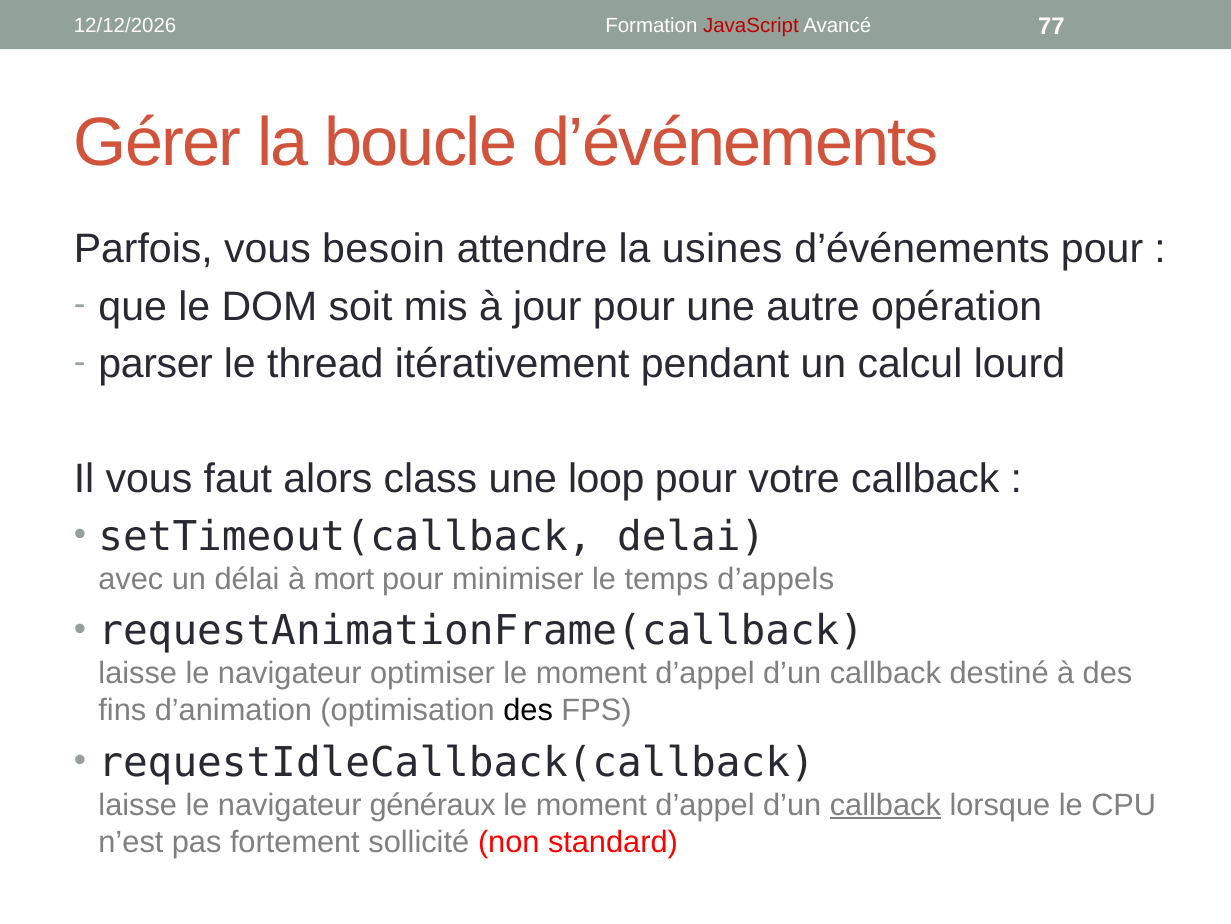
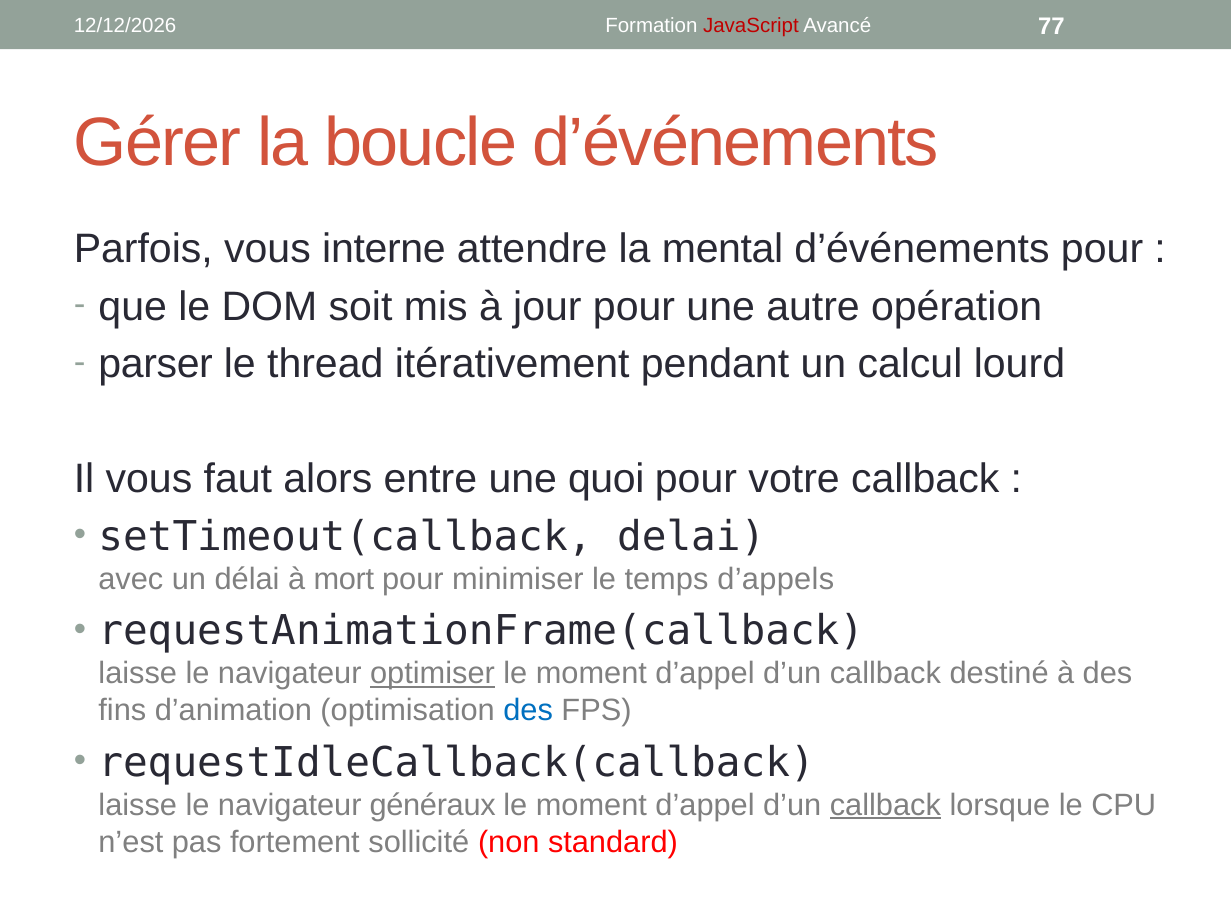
besoin: besoin -> interne (384, 249)
usines: usines -> mental (723, 249)
class: class -> entre (430, 479)
loop: loop -> quoi (606, 479)
optimiser underline: none -> present (432, 673)
des colour: black -> blue (528, 710)
